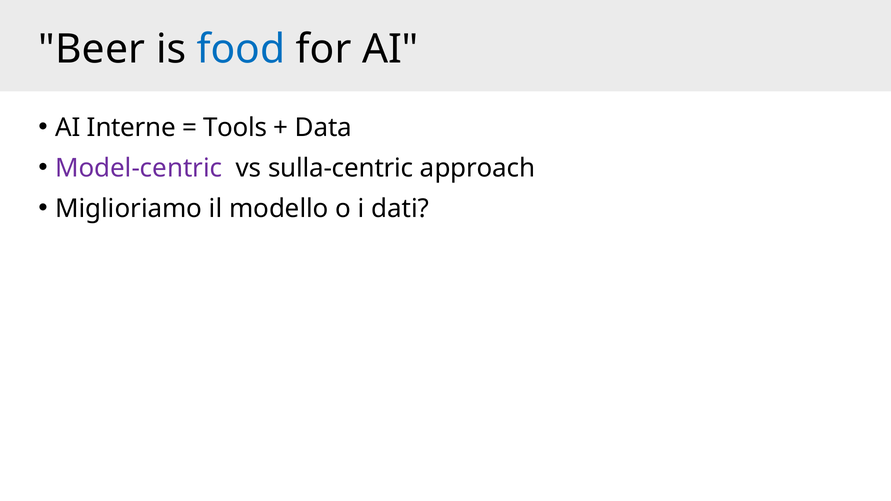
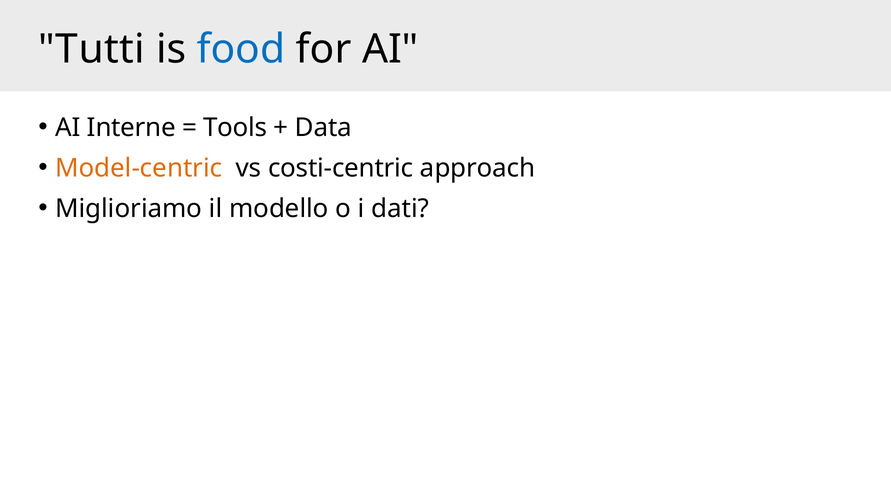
Beer: Beer -> Tutti (92, 50)
Model-centric colour: purple -> orange (139, 168)
sulla-centric: sulla-centric -> costi-centric (341, 168)
